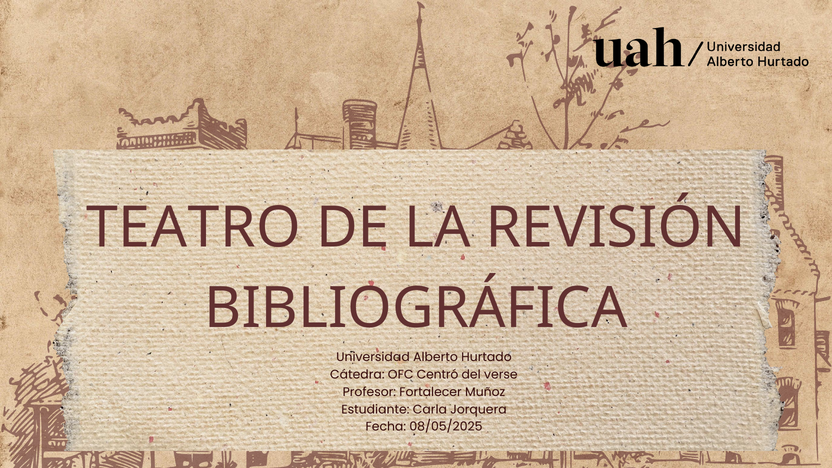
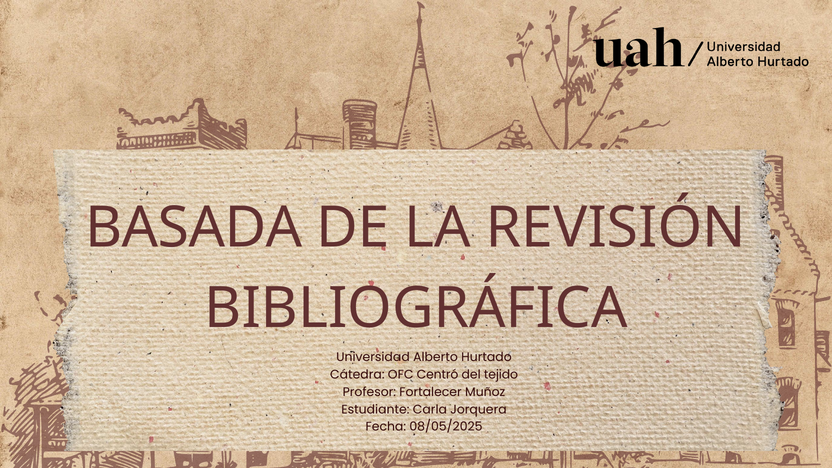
TEATRO: TEATRO -> BASADA (194, 228)
verse: verse -> tejido (501, 375)
